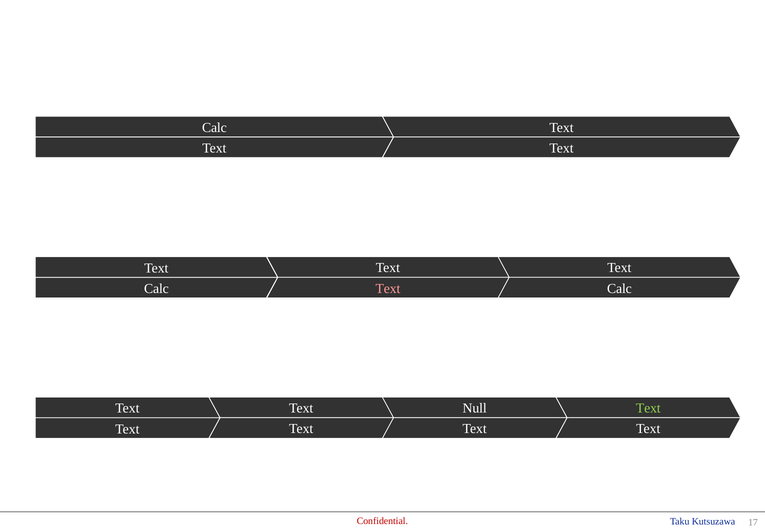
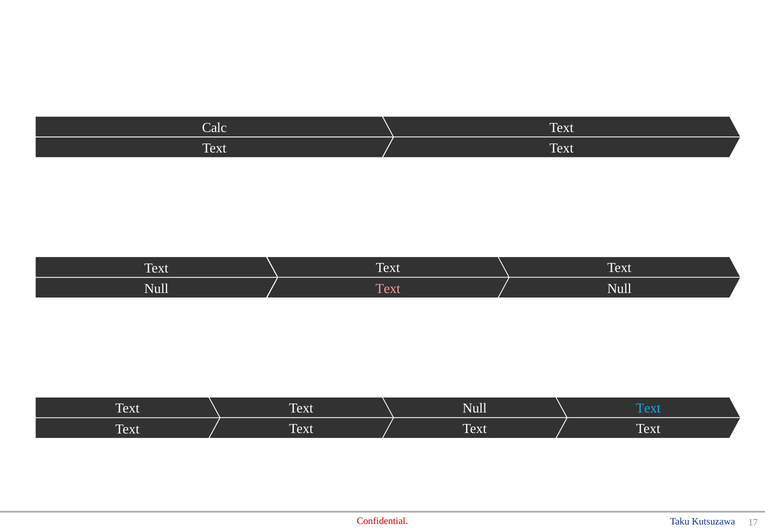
Calc: Calc -> Null (619, 288)
Calc: Calc -> Null (156, 288)
Text colour: light green -> light blue (648, 408)
